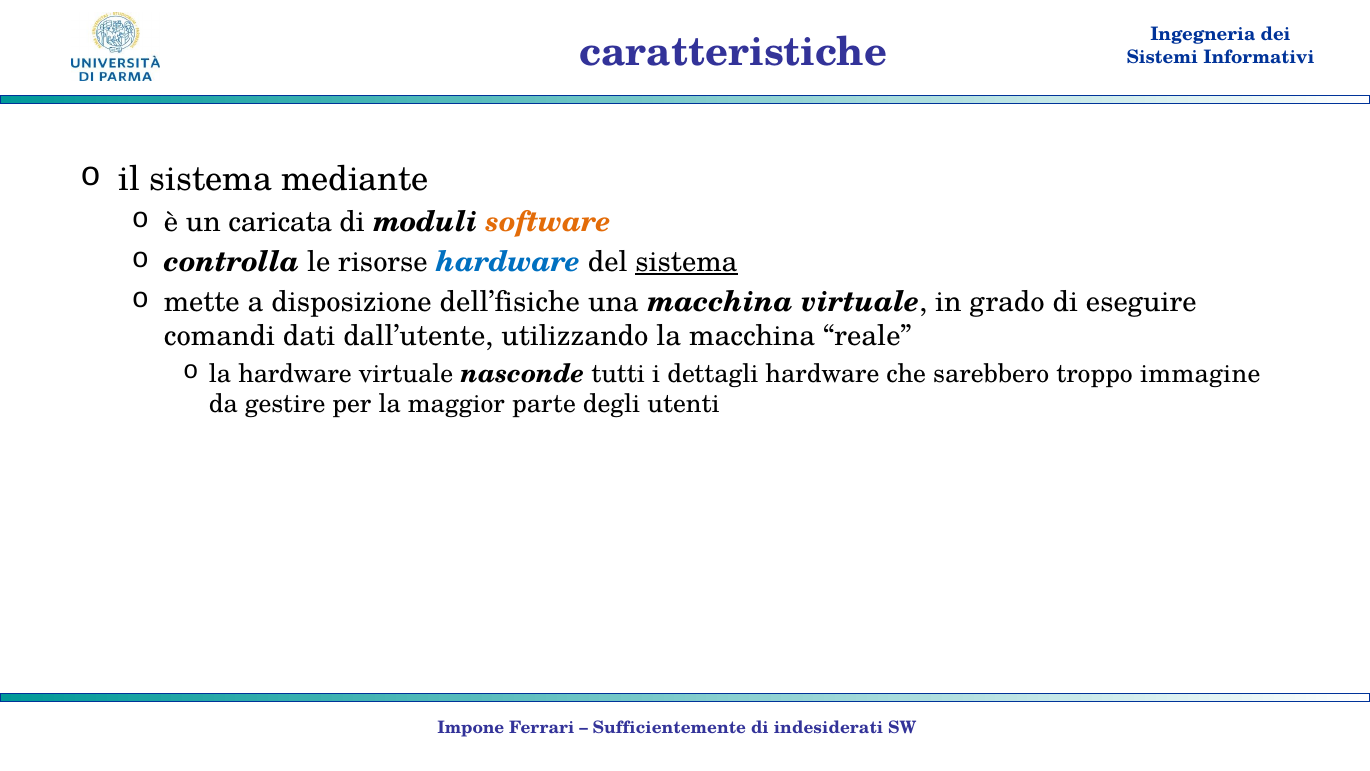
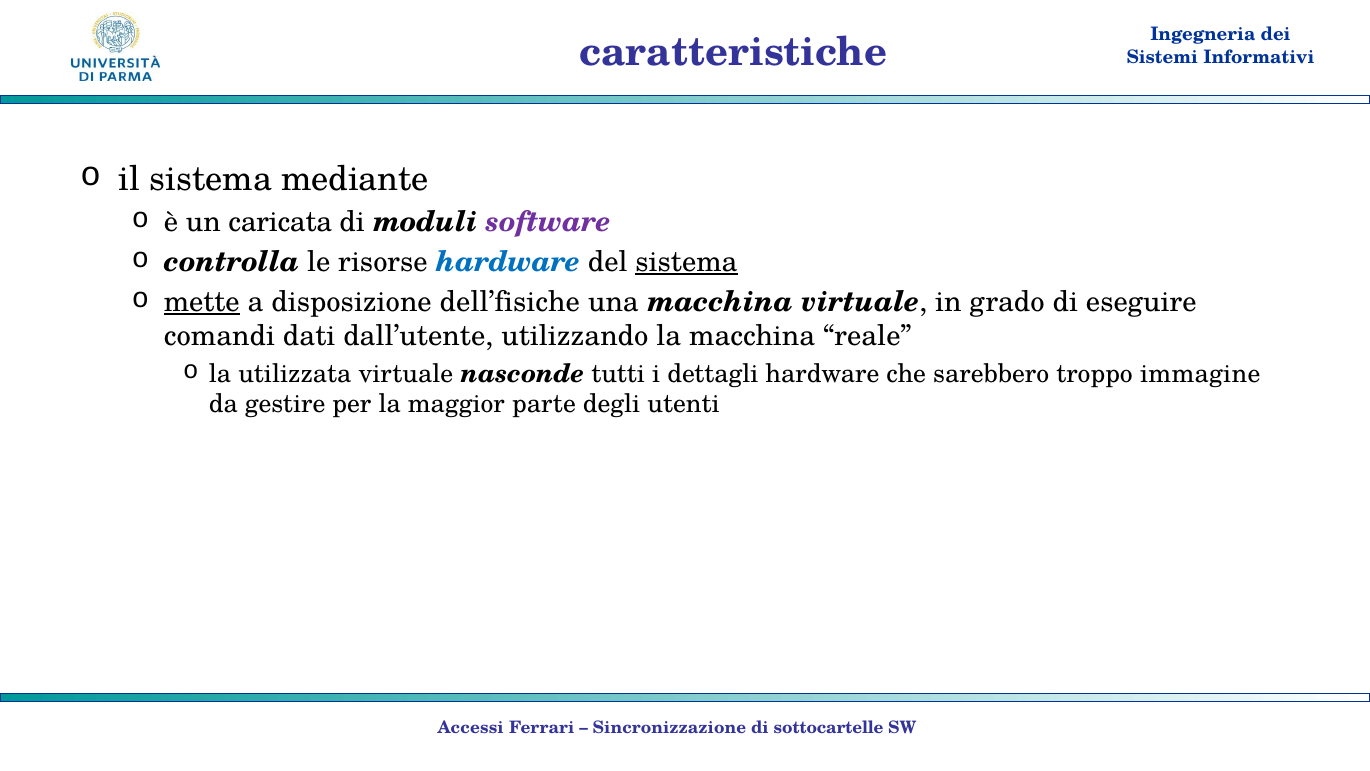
software colour: orange -> purple (548, 222)
mette underline: none -> present (202, 302)
la hardware: hardware -> utilizzata (295, 373)
Impone: Impone -> Accessi (471, 727)
Sufficientemente: Sufficientemente -> Sincronizzazione (669, 727)
indesiderati: indesiderati -> sottocartelle (829, 727)
